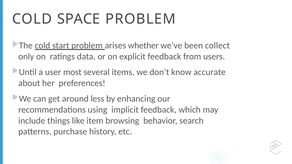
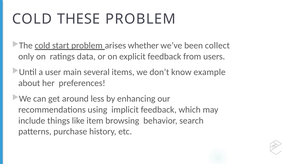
SPACE: SPACE -> THESE (79, 19)
most: most -> main (72, 72)
accurate: accurate -> example (210, 72)
